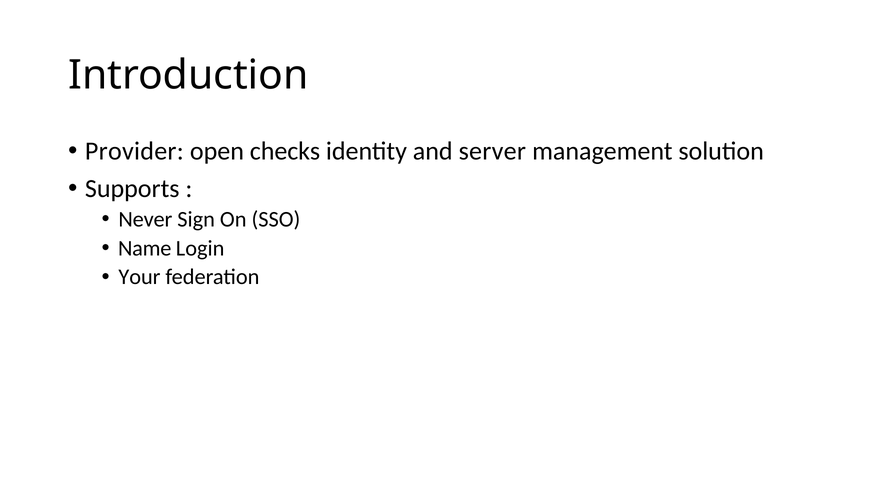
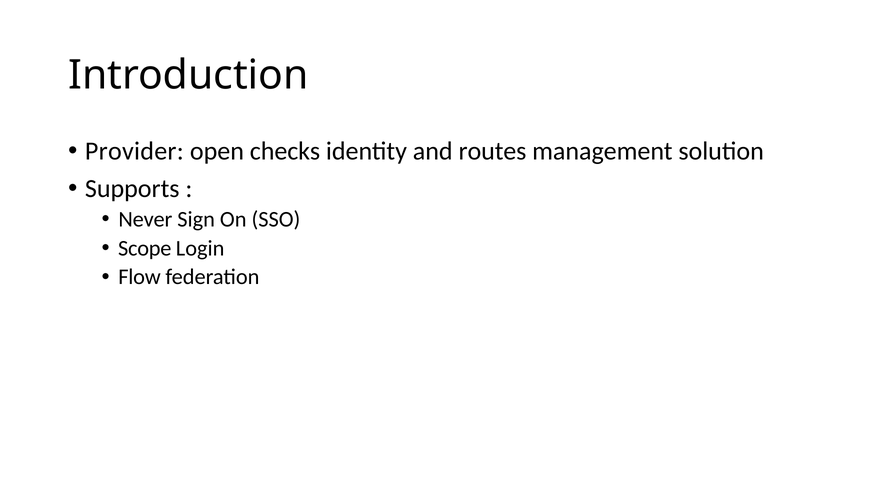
server: server -> routes (492, 151)
Name: Name -> Scope (145, 248)
Your: Your -> Flow (140, 277)
